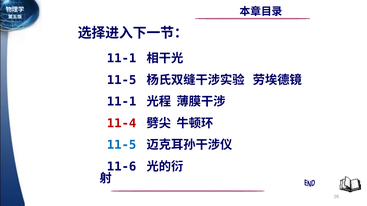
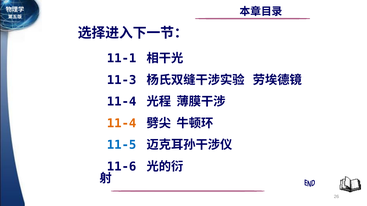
11-5: 11-5 -> 11-3 (122, 80)
11-1: 11-1 -> 11-4 (122, 102)
11-4 colour: red -> orange (122, 124)
